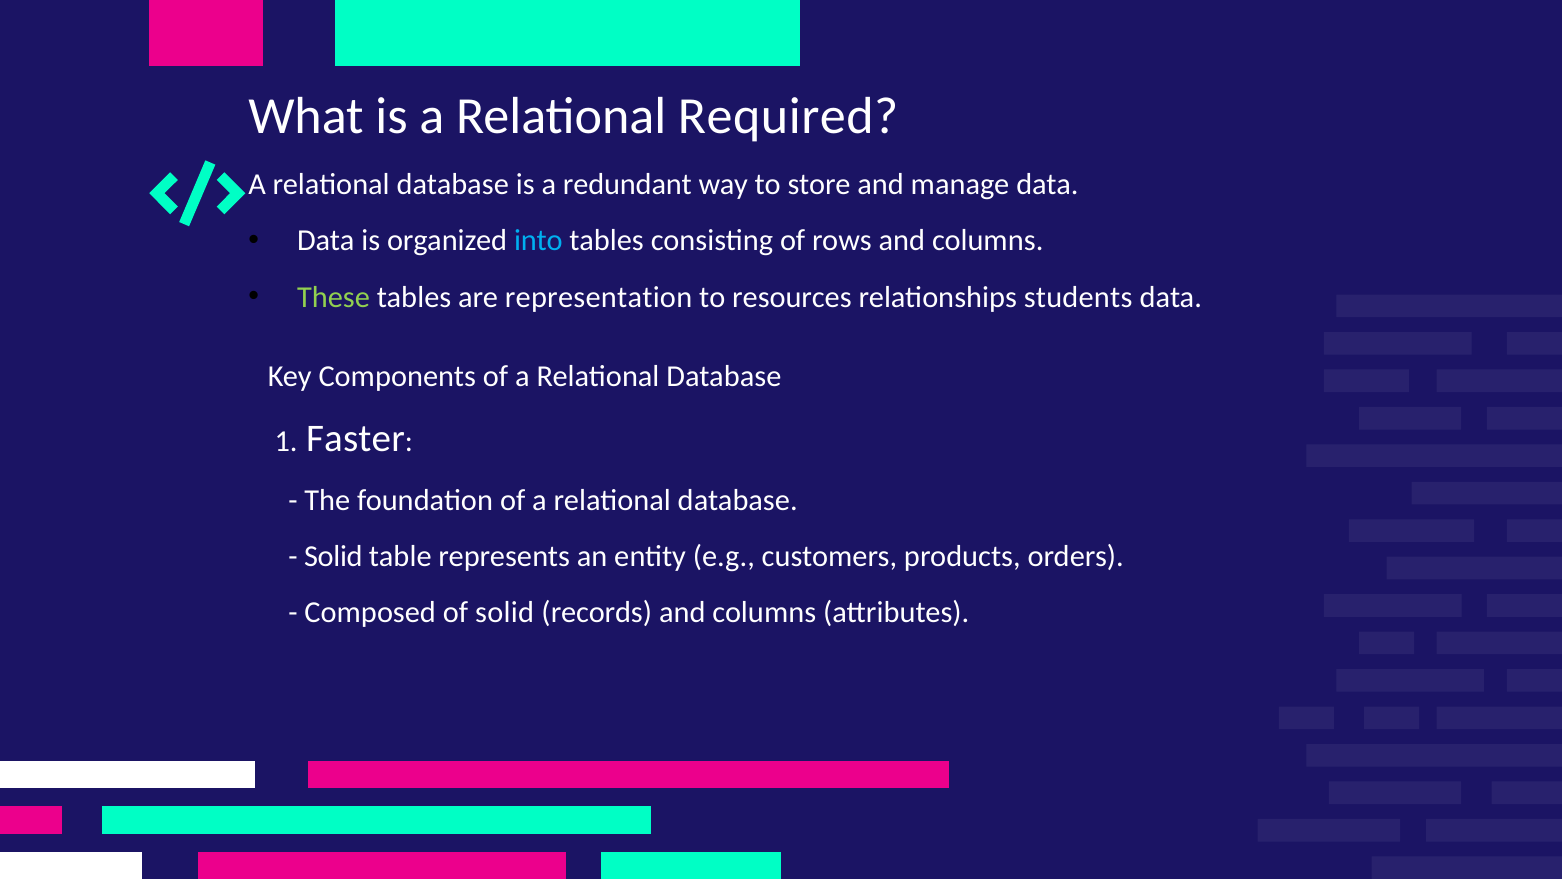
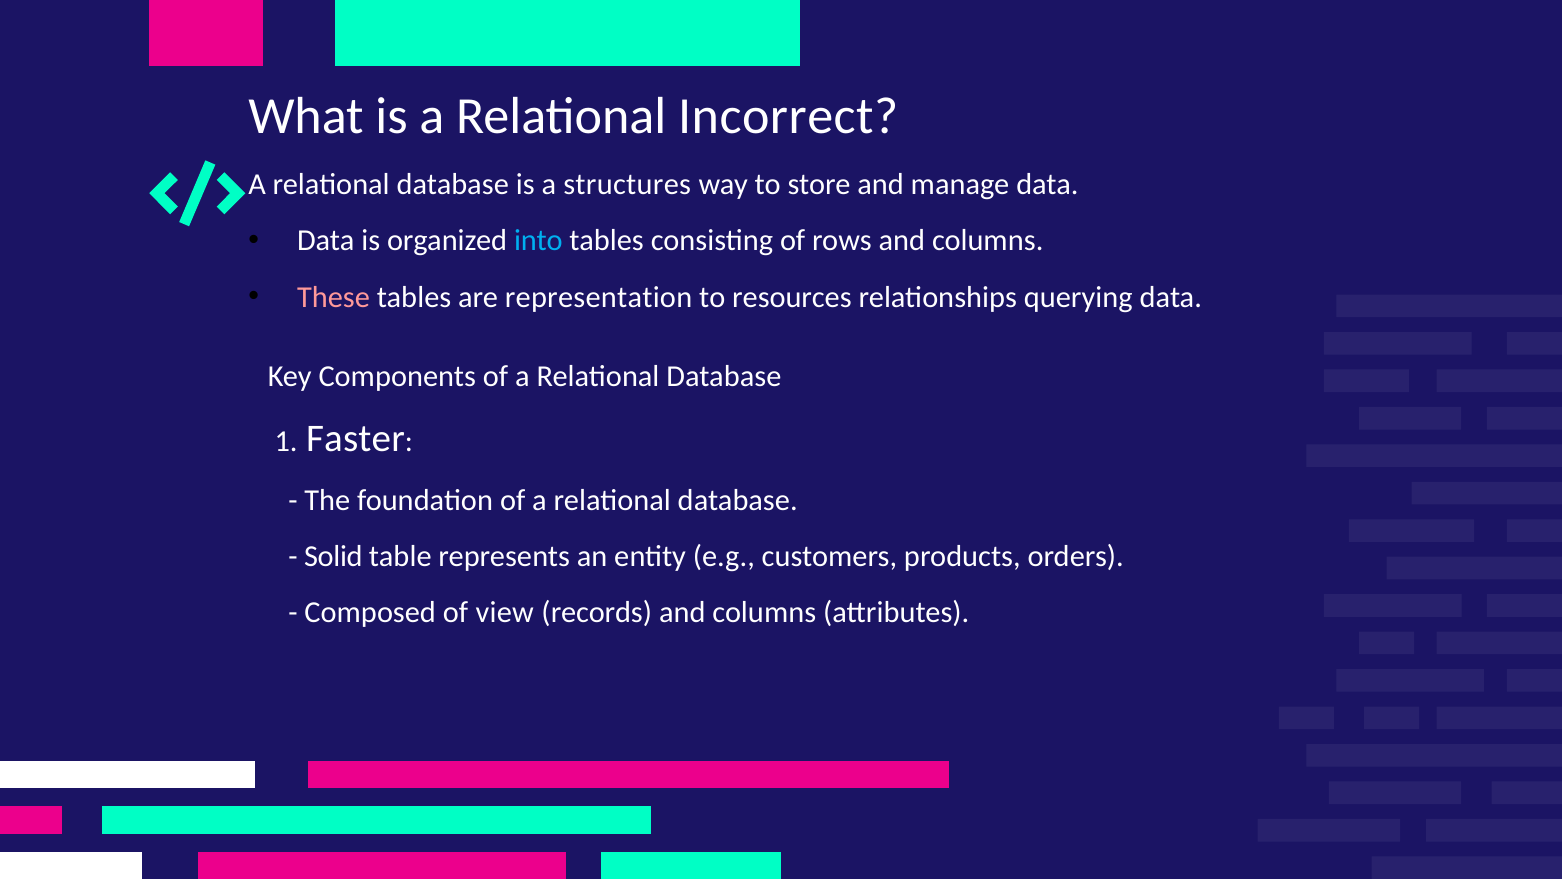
Required: Required -> Incorrect (788, 117)
redundant: redundant -> structures (627, 184)
These colour: light green -> pink (334, 297)
students: students -> querying (1078, 297)
of solid: solid -> view (505, 612)
